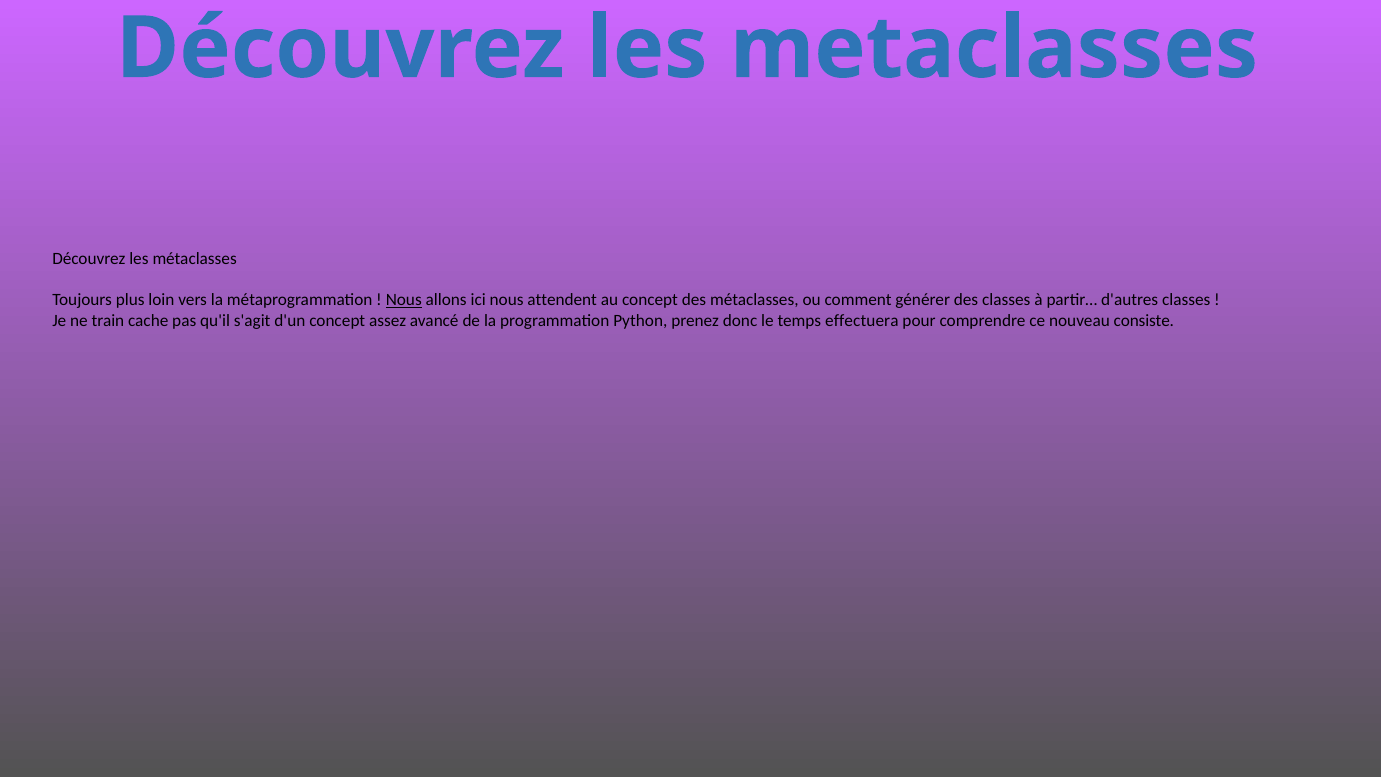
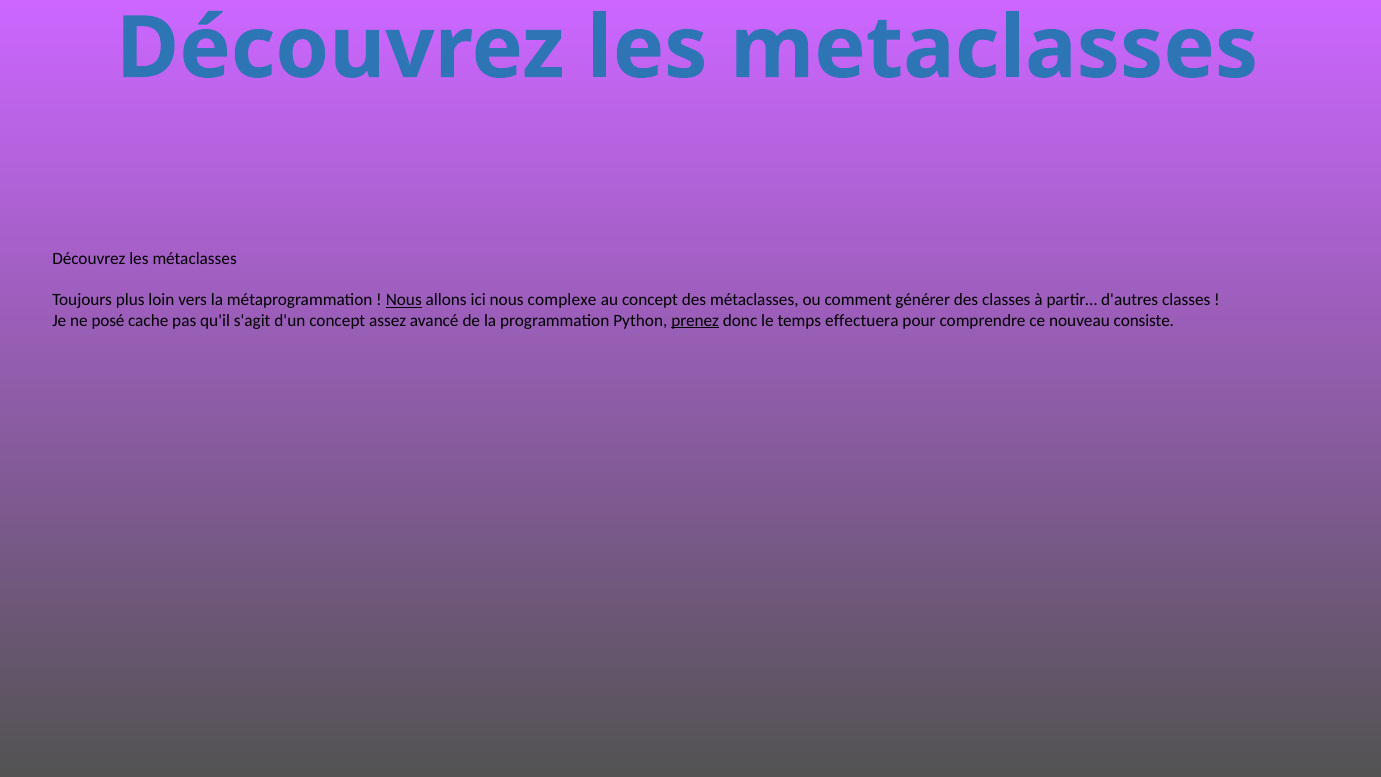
attendent: attendent -> complexe (562, 300)
train: train -> posé (108, 320)
prenez underline: none -> present (695, 320)
